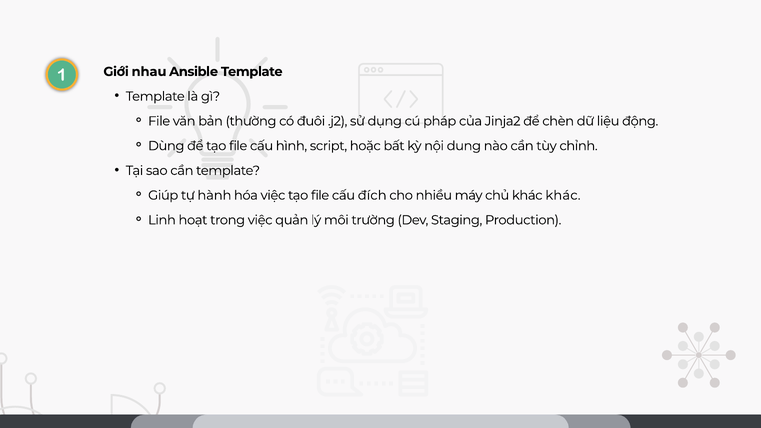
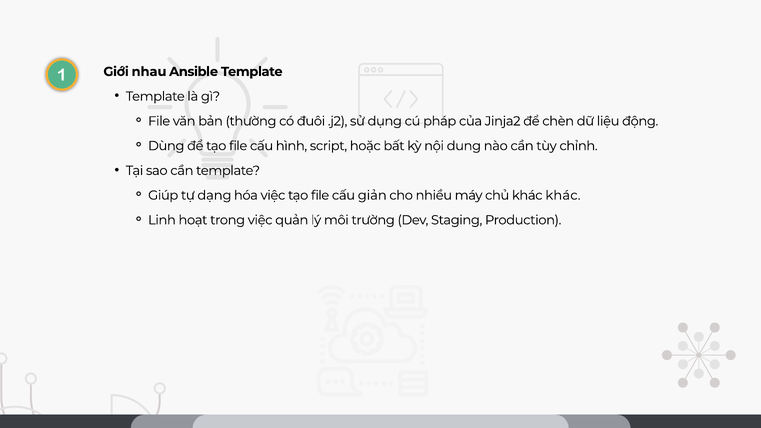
hành: hành -> dạng (214, 195)
đích: đích -> giản (372, 195)
